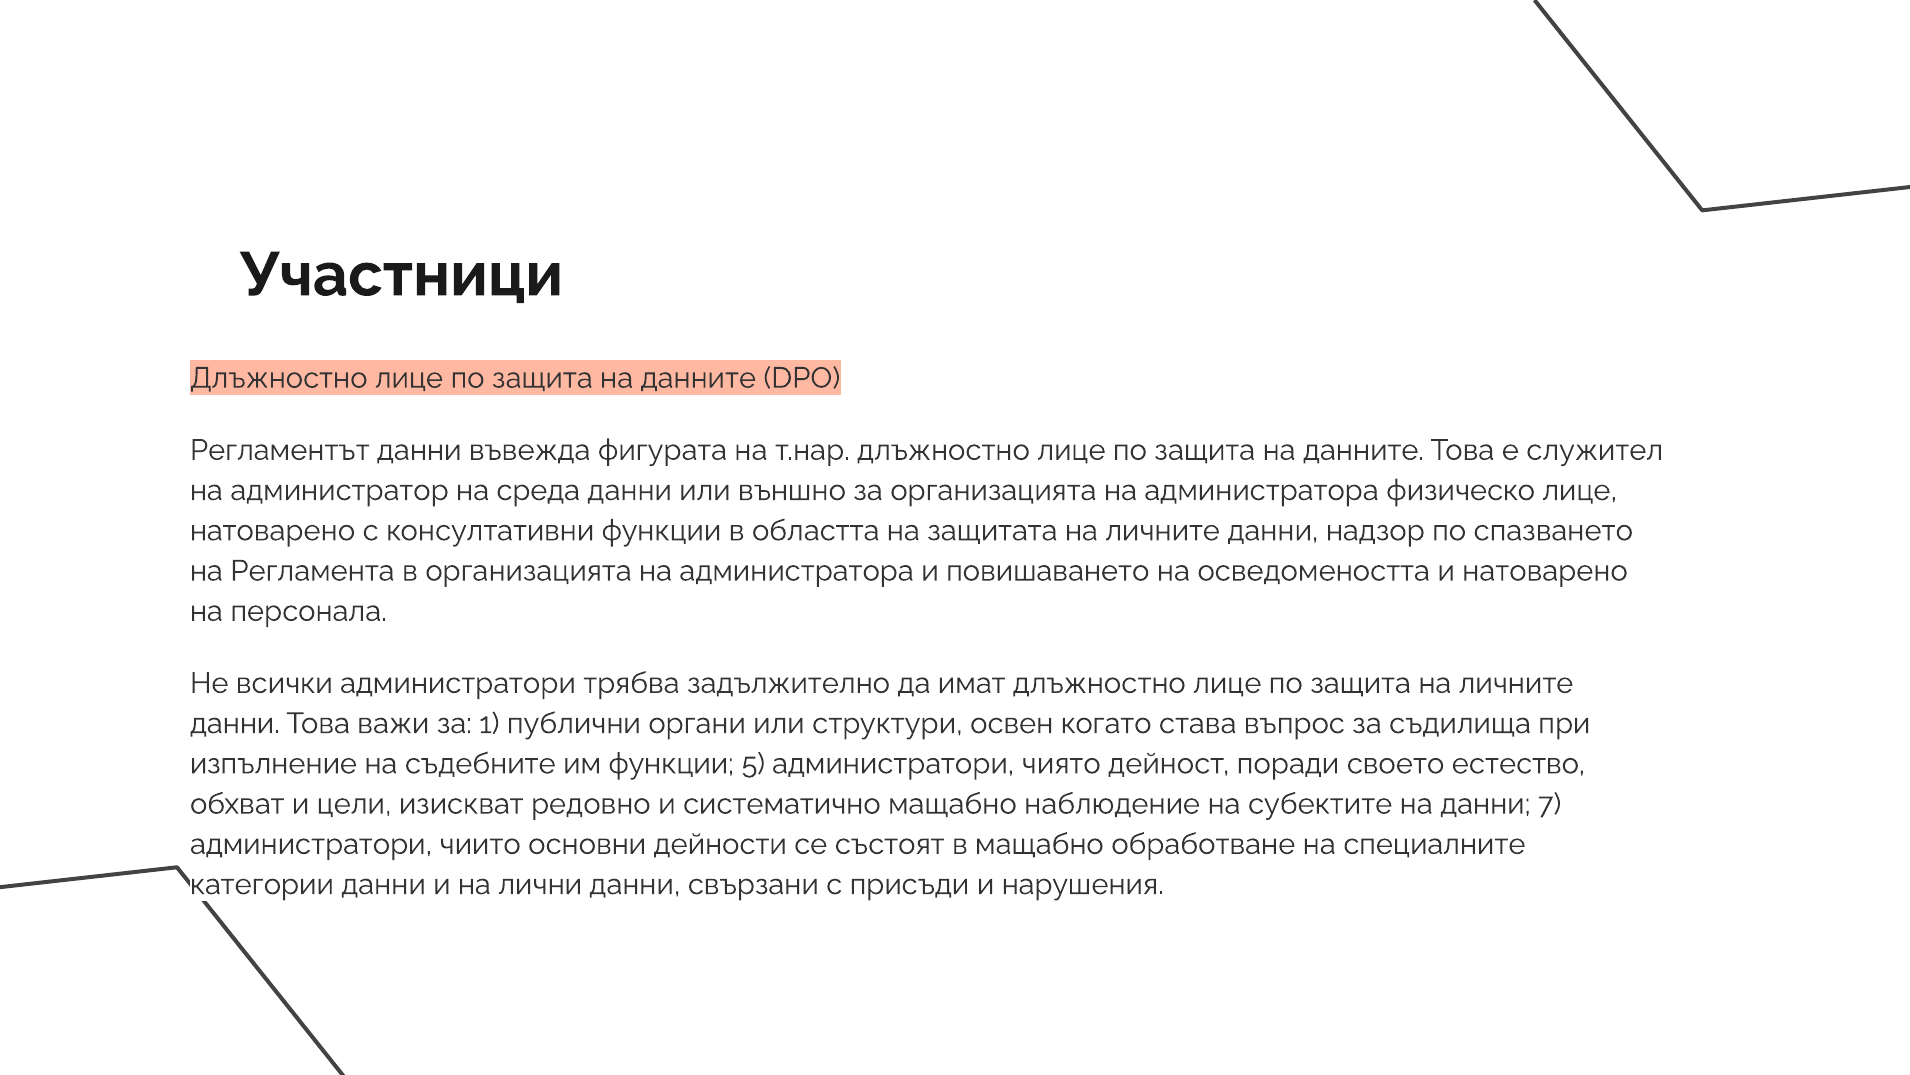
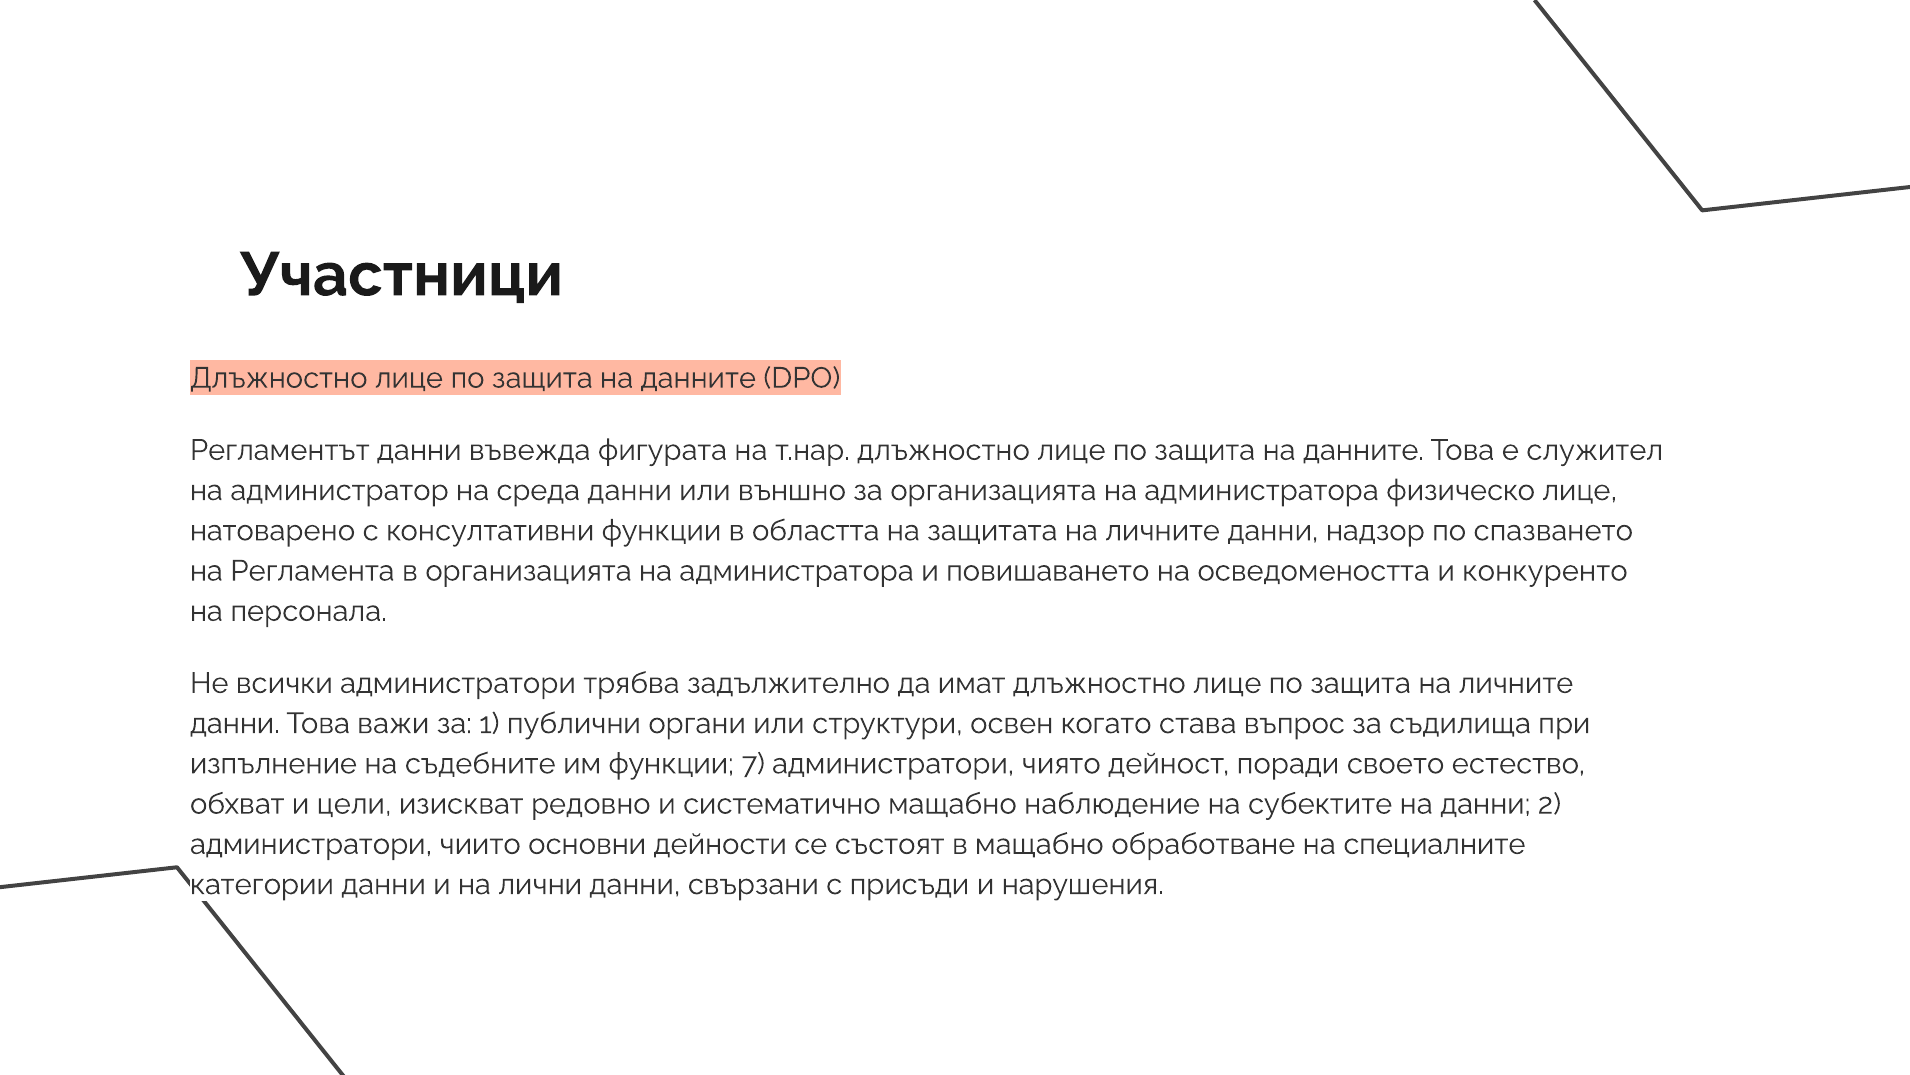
и натоварено: натоварено -> конкуренто (1545, 571)
5: 5 -> 7 (753, 763)
7: 7 -> 2 (1549, 804)
